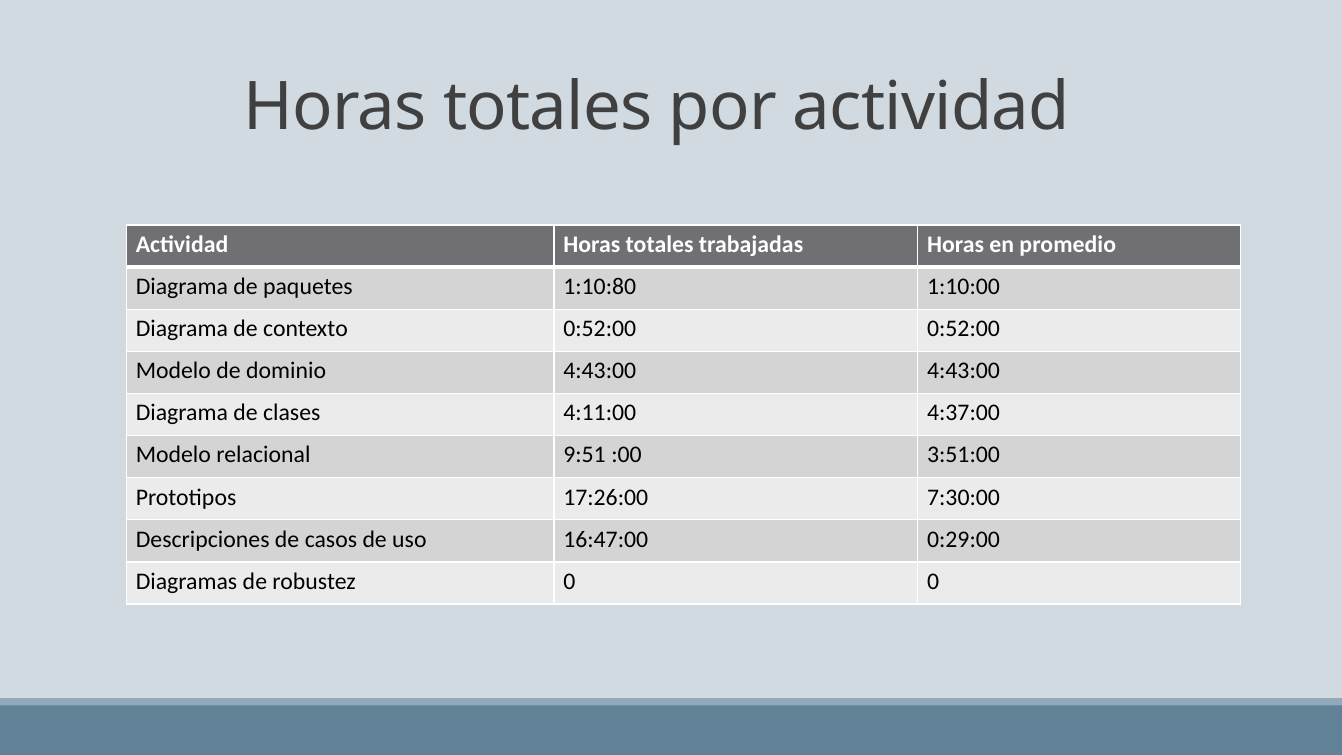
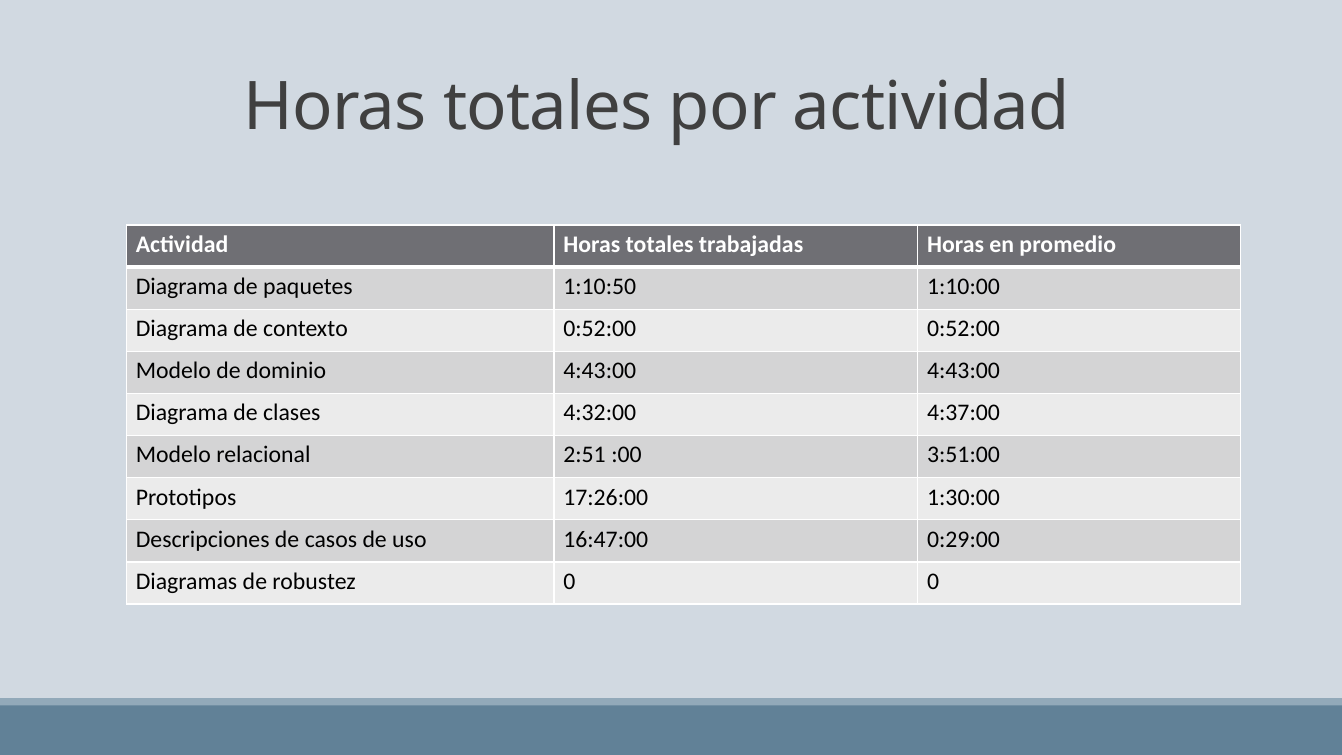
1:10:80: 1:10:80 -> 1:10:50 (600, 286)
4:11:00: 4:11:00 -> 4:32:00 (600, 413)
9:51: 9:51 -> 2:51 (585, 455)
7:30:00: 7:30:00 -> 1:30:00 (964, 497)
